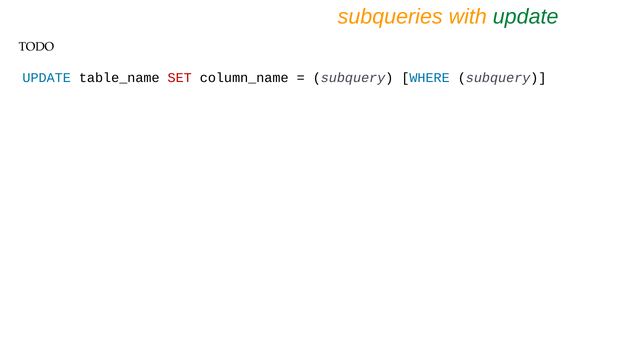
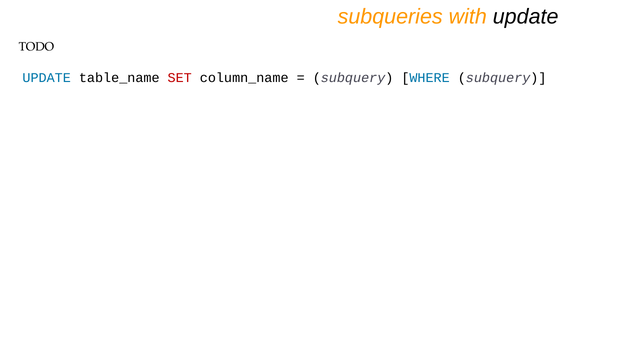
update colour: green -> black (526, 17)
